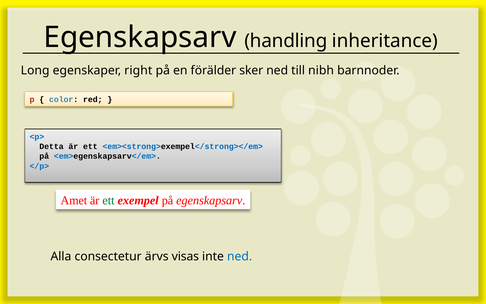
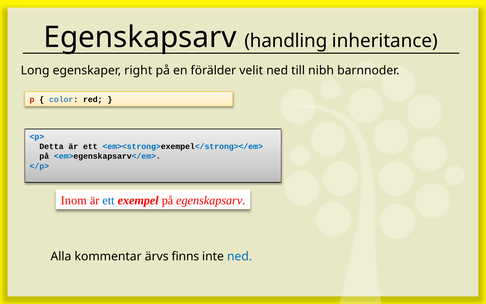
sker: sker -> velit (251, 71)
Amet: Amet -> Inom (74, 200)
ett colour: green -> blue (108, 200)
consectetur: consectetur -> kommentar (108, 256)
visas: visas -> finns (185, 256)
